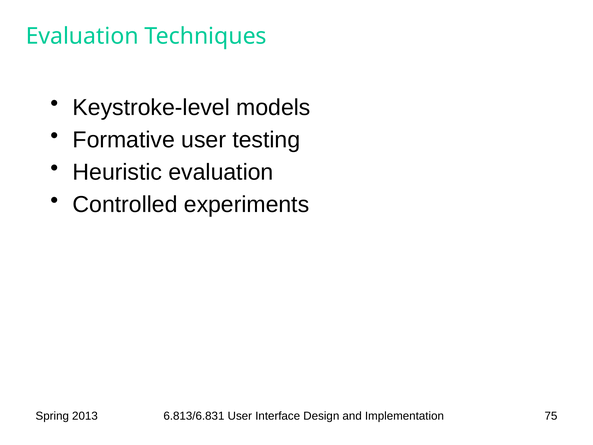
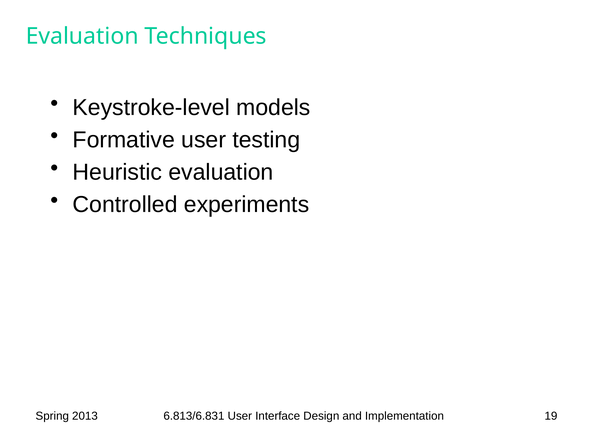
75: 75 -> 19 (551, 416)
